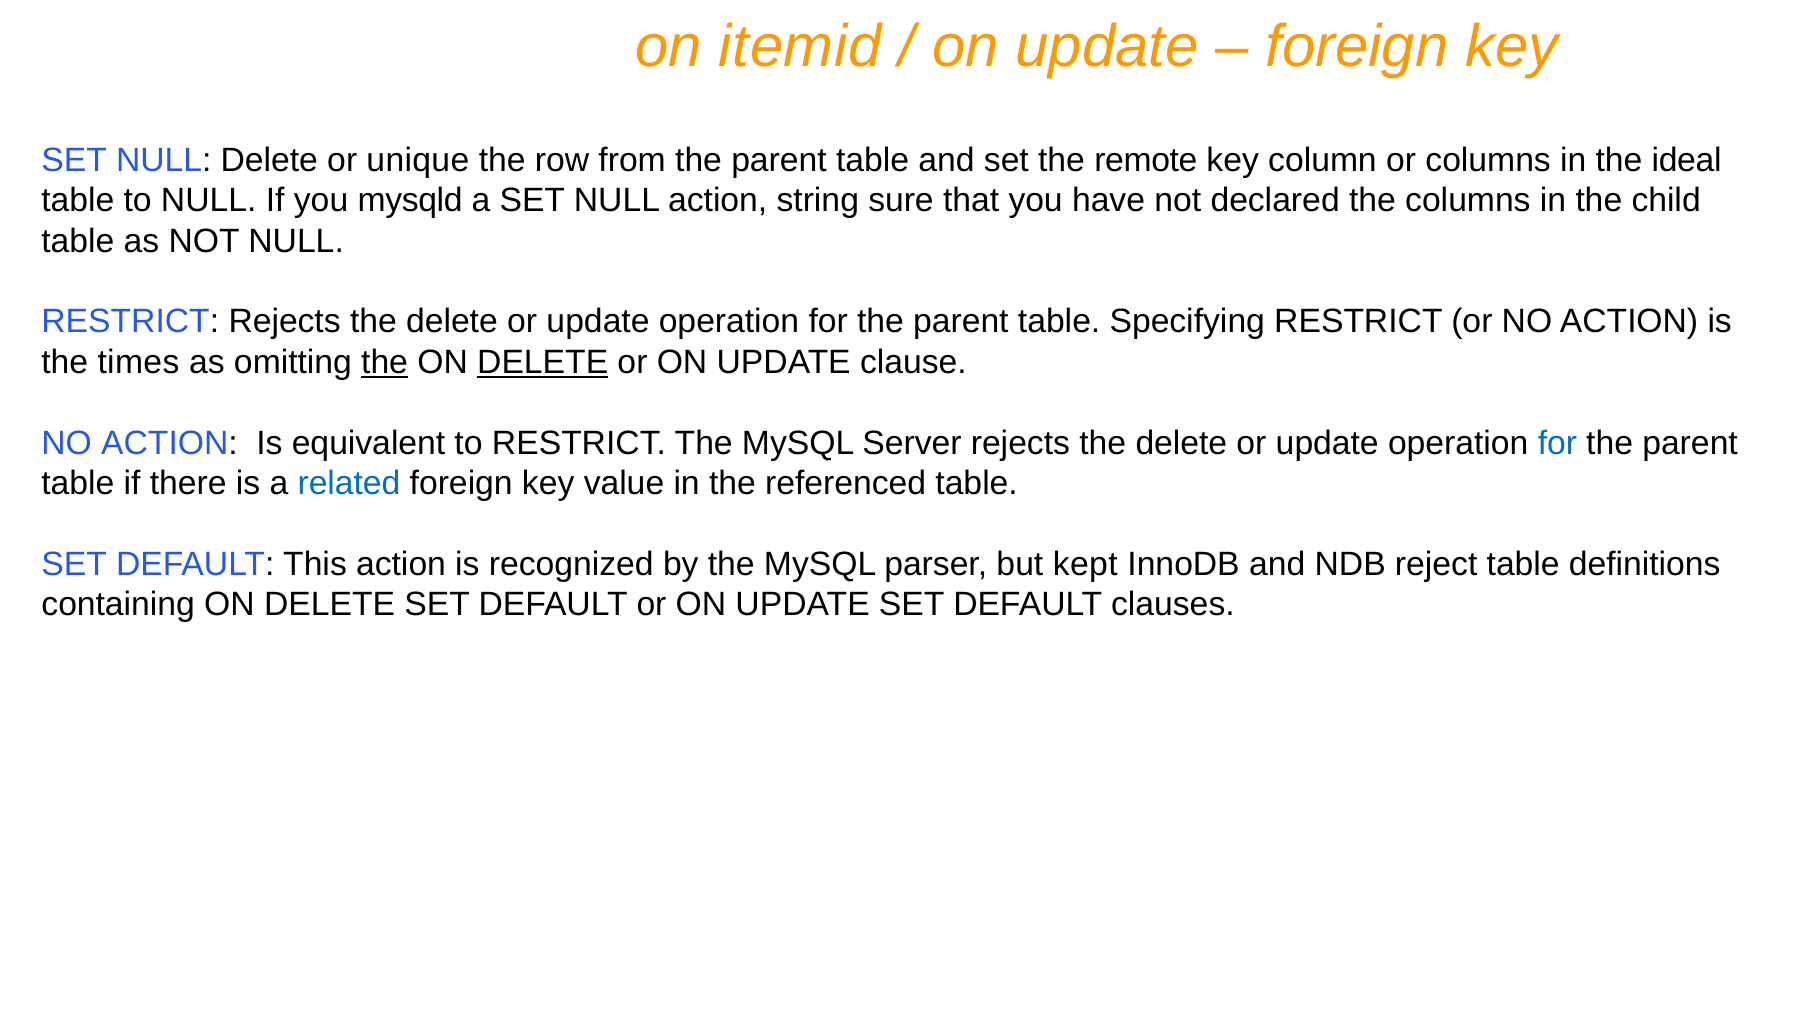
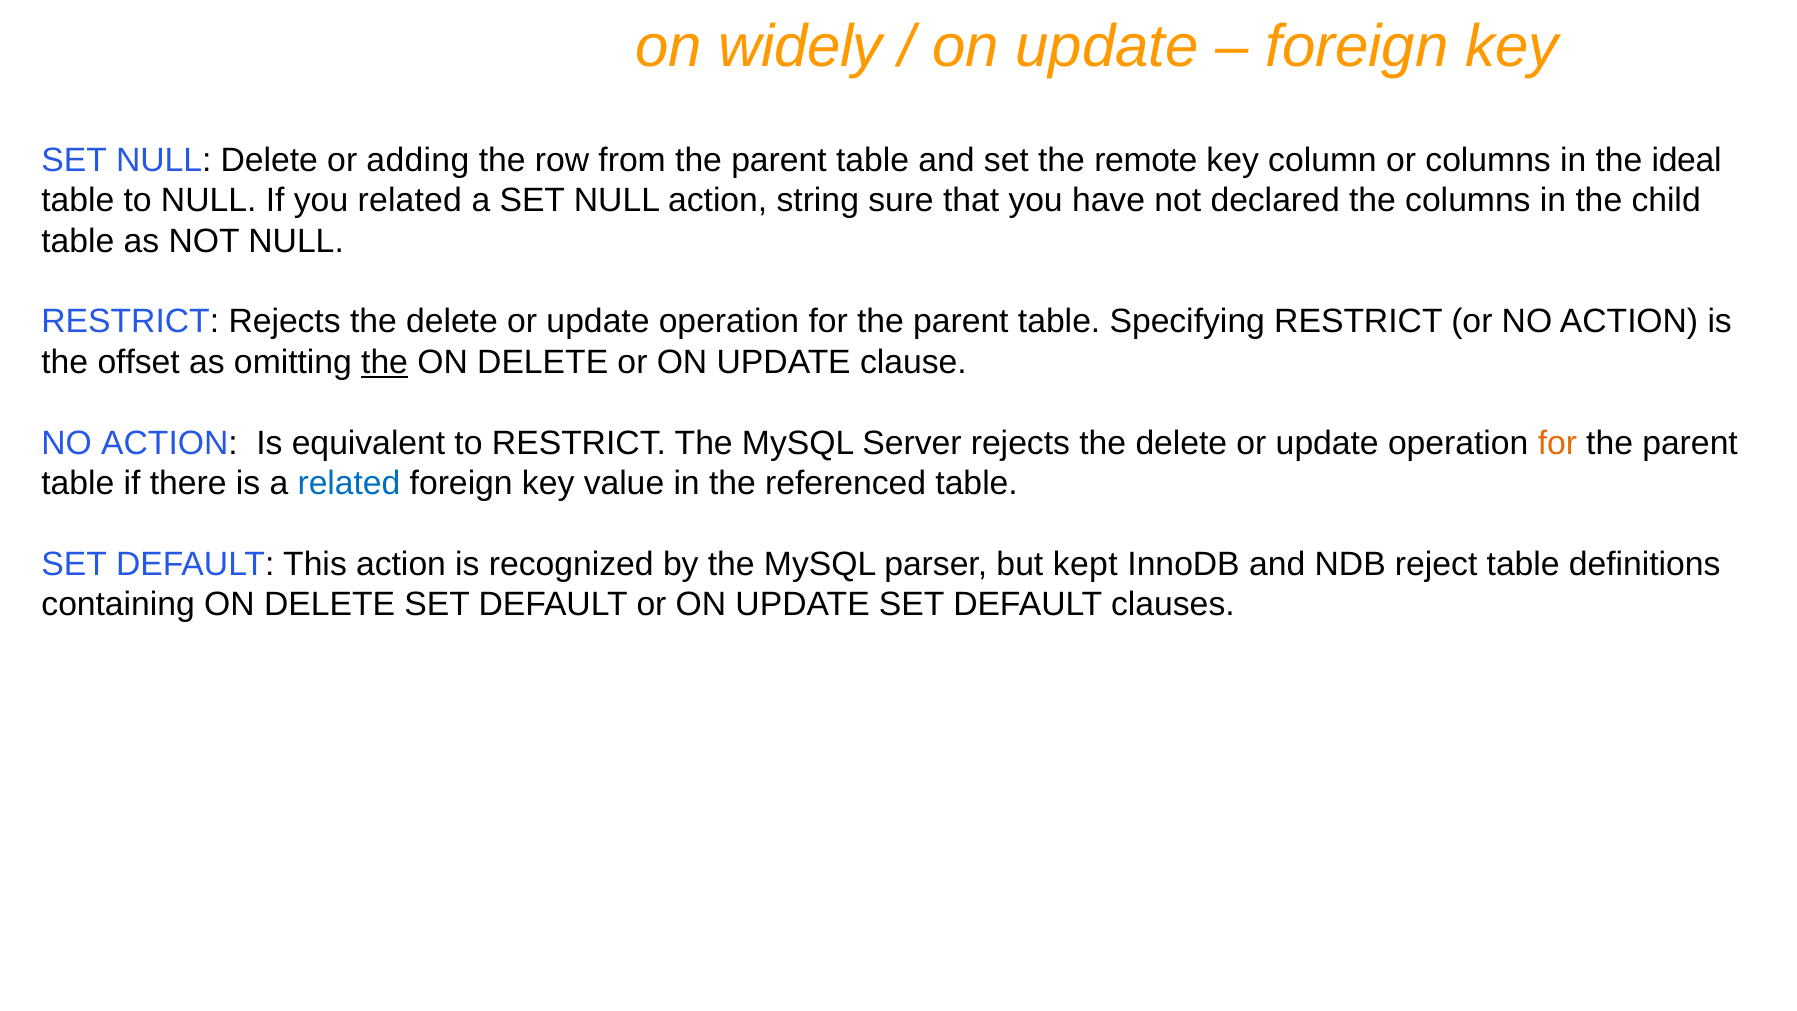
itemid: itemid -> widely (801, 47)
unique: unique -> adding (418, 160)
you mysqld: mysqld -> related (410, 200)
times: times -> offset (139, 362)
DELETE underline: present -> none (543, 362)
for colour: blue -> orange (1557, 443)
